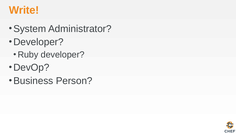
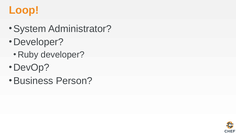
Write: Write -> Loop (24, 10)
